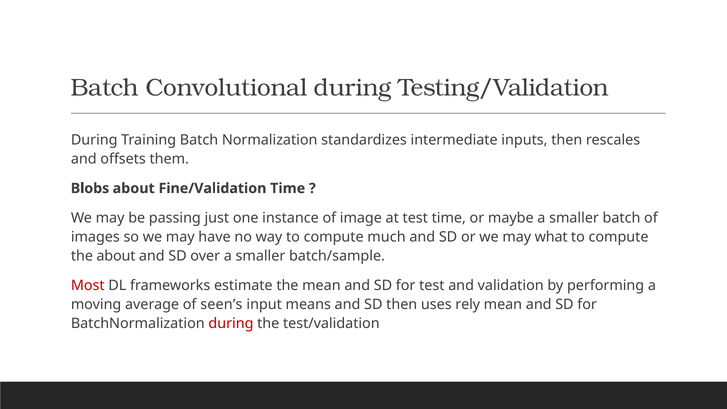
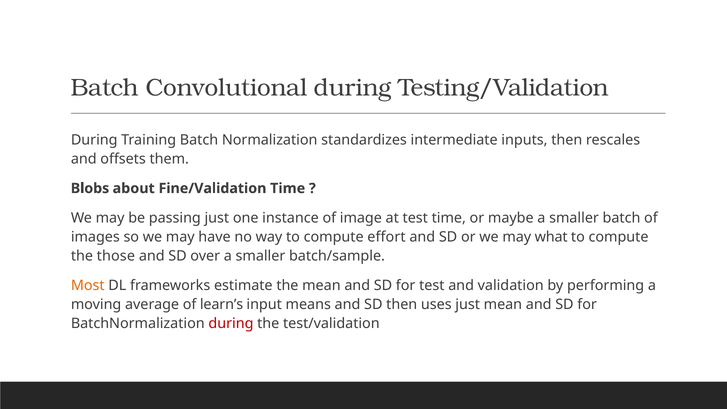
much: much -> effort (386, 237)
the about: about -> those (116, 256)
Most colour: red -> orange (88, 285)
seen’s: seen’s -> learn’s (222, 304)
uses rely: rely -> just (468, 304)
